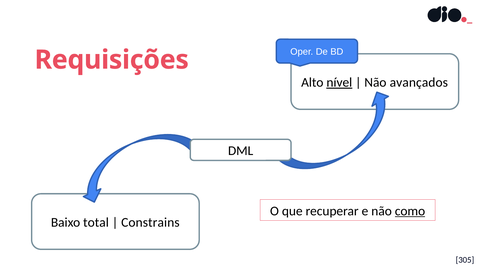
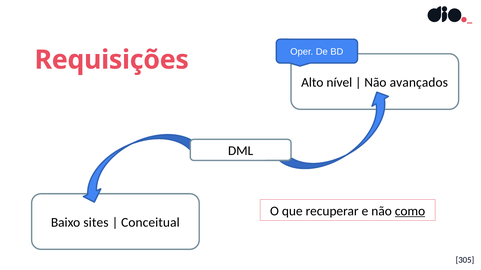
nível underline: present -> none (339, 83)
total: total -> sites (96, 223)
Constrains: Constrains -> Conceitual (150, 223)
